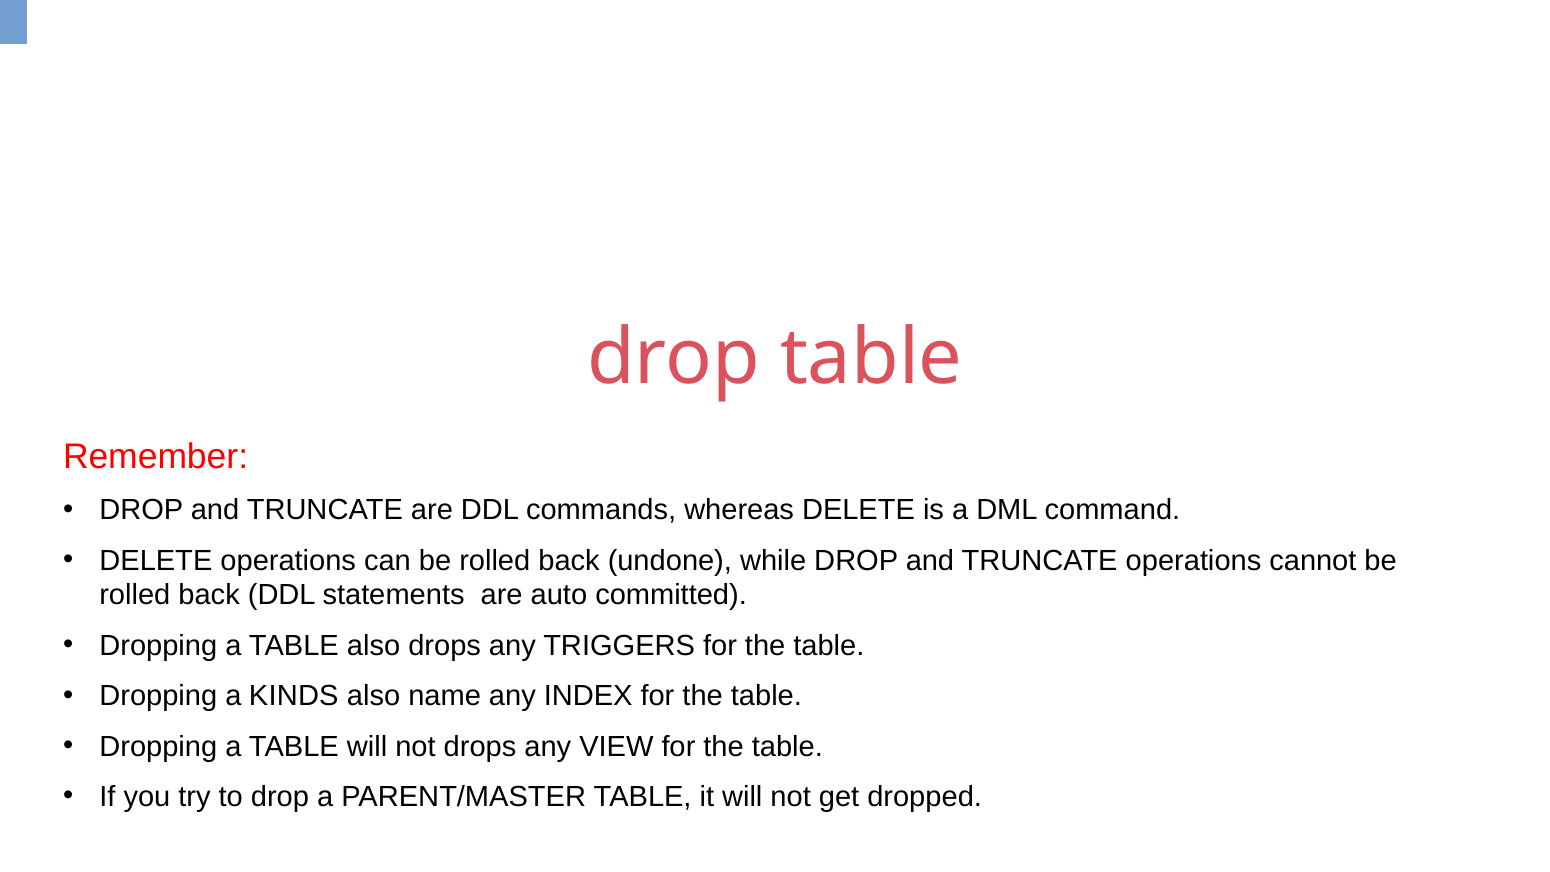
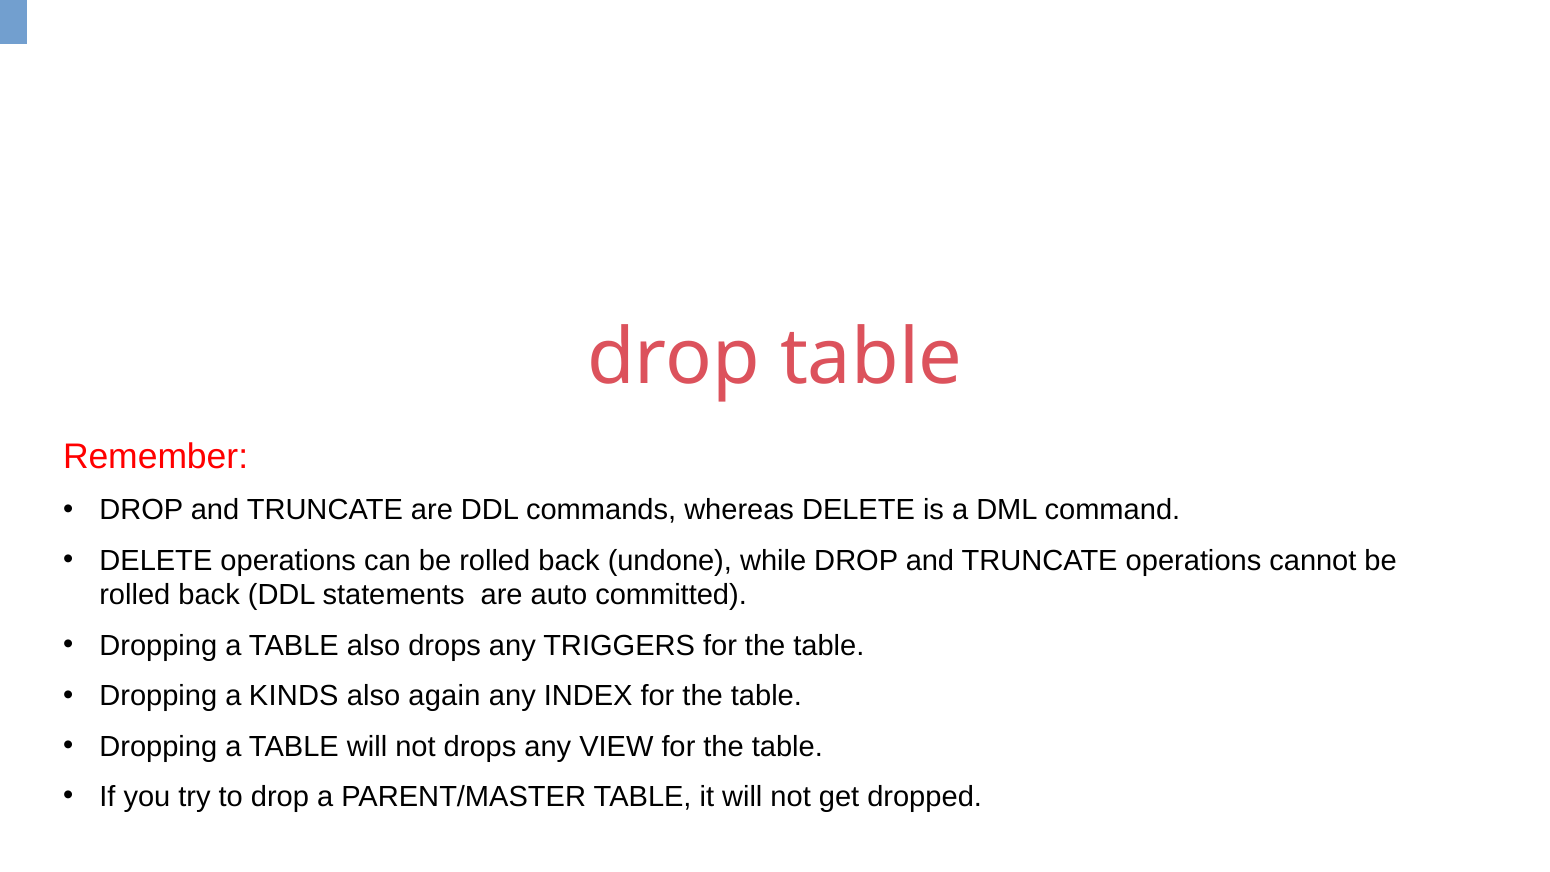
name: name -> again (444, 696)
